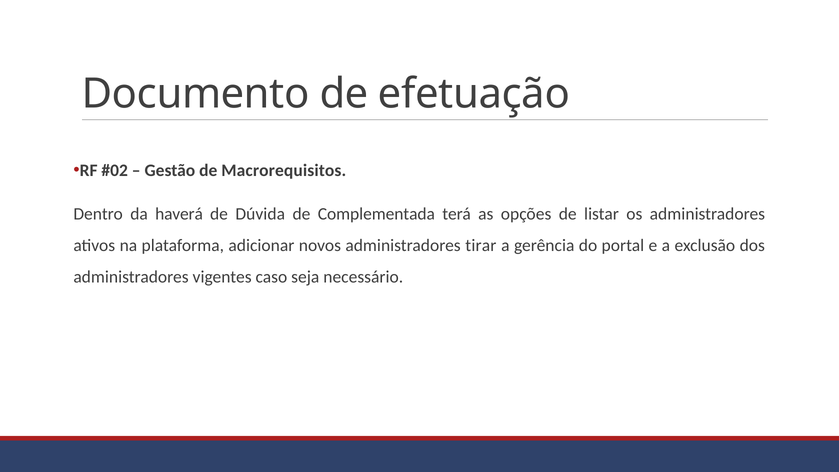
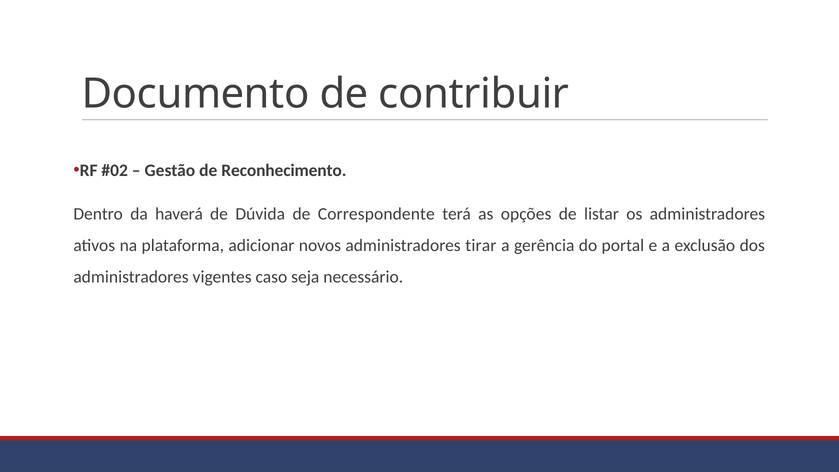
efetuação: efetuação -> contribuir (474, 94)
Macrorequisitos: Macrorequisitos -> Reconhecimento (284, 170)
Complementada: Complementada -> Correspondente (376, 214)
